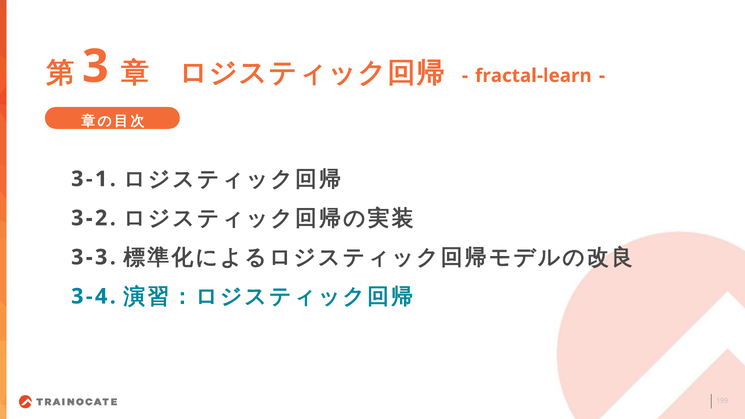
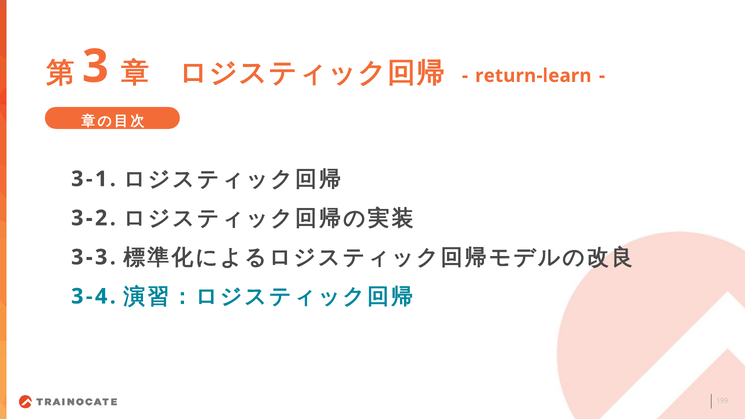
fractal-learn: fractal-learn -> return-learn (533, 76)
